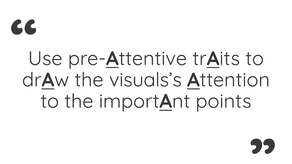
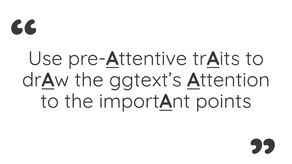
visuals’s: visuals’s -> ggtext’s (145, 80)
